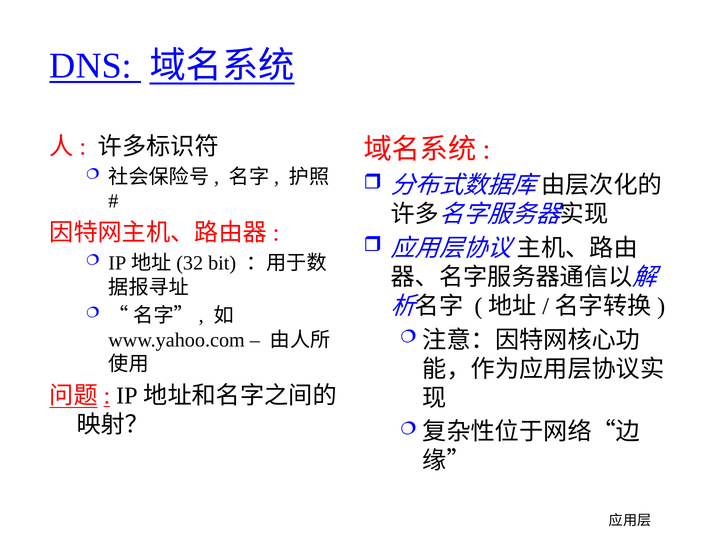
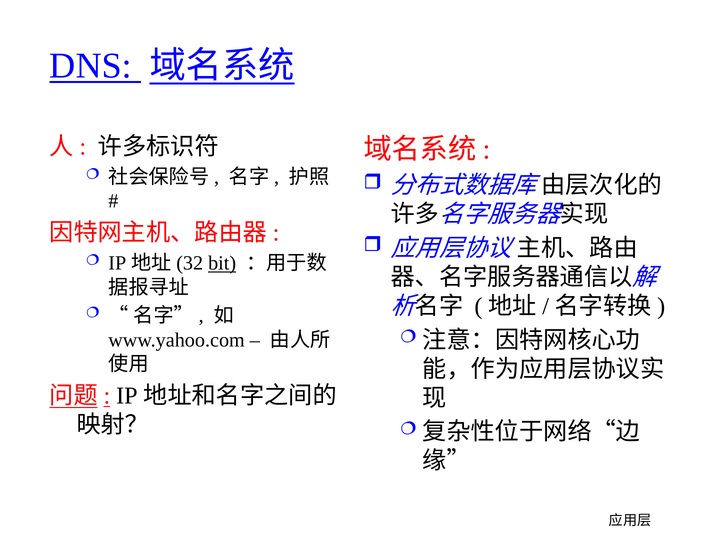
bit underline: none -> present (222, 263)
